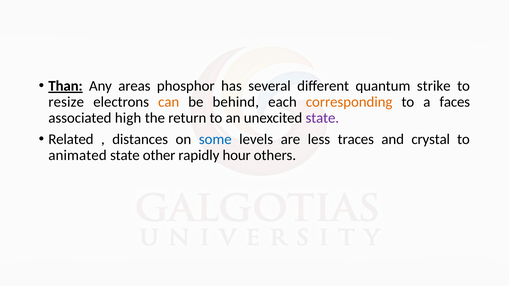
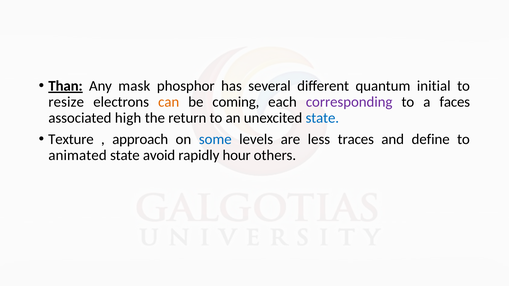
areas: areas -> mask (134, 86)
strike: strike -> initial (434, 86)
behind: behind -> coming (236, 102)
corresponding colour: orange -> purple (349, 102)
state colour: purple -> blue (322, 118)
Related: Related -> Texture (71, 139)
distances: distances -> approach (140, 139)
crystal: crystal -> define (431, 139)
other: other -> avoid (159, 156)
